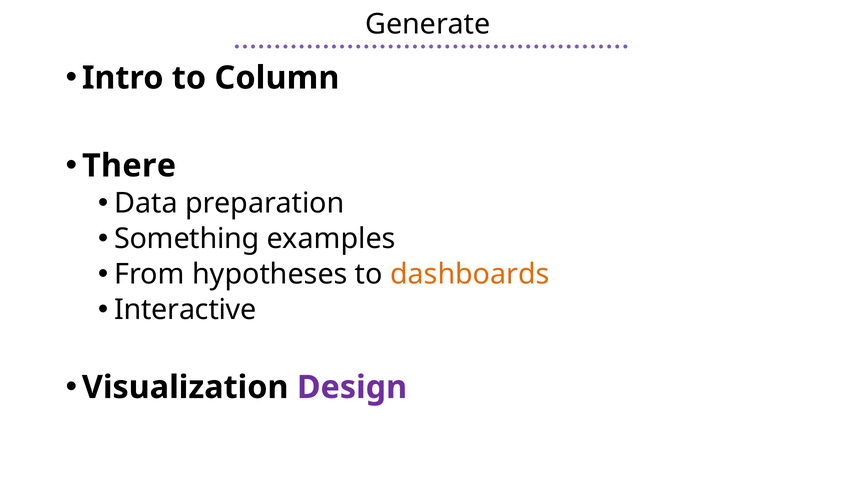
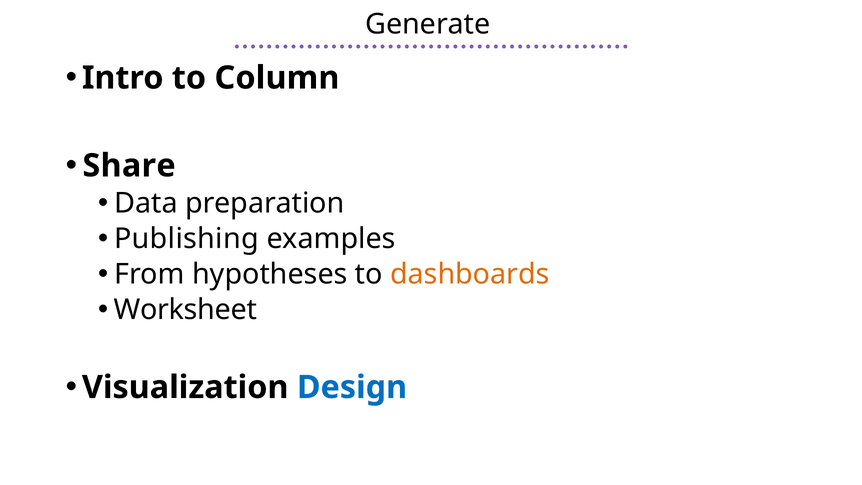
There: There -> Share (129, 166)
Something: Something -> Publishing (187, 239)
Interactive: Interactive -> Worksheet (185, 310)
Design colour: purple -> blue (352, 387)
